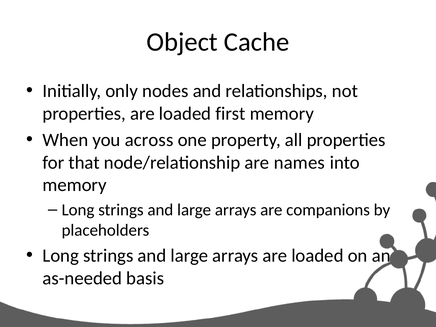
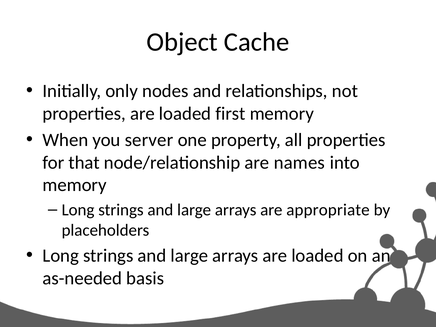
across: across -> server (149, 140)
companions: companions -> appropriate (328, 210)
